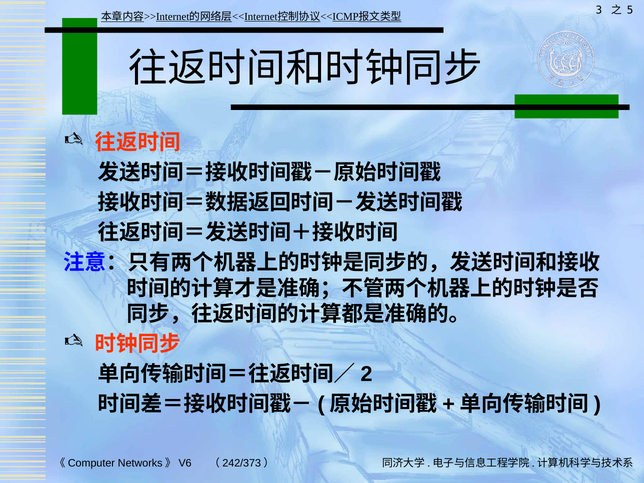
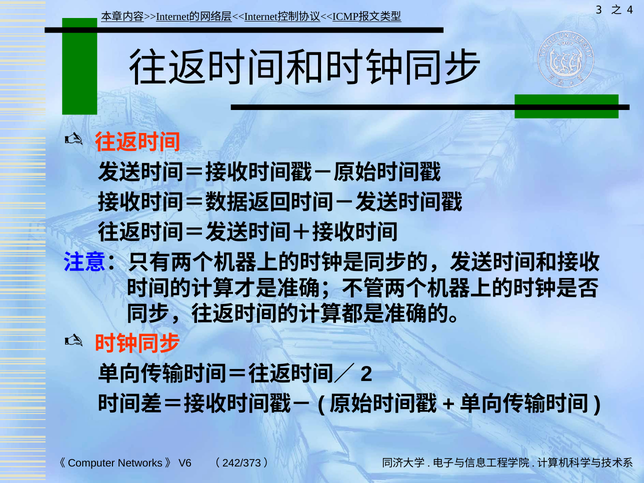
5: 5 -> 4 (630, 10)
